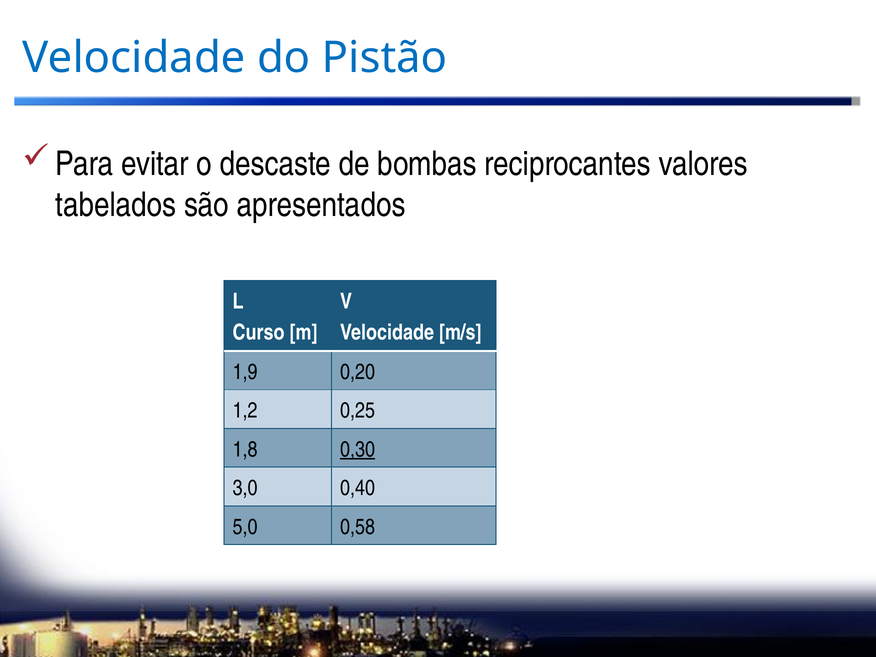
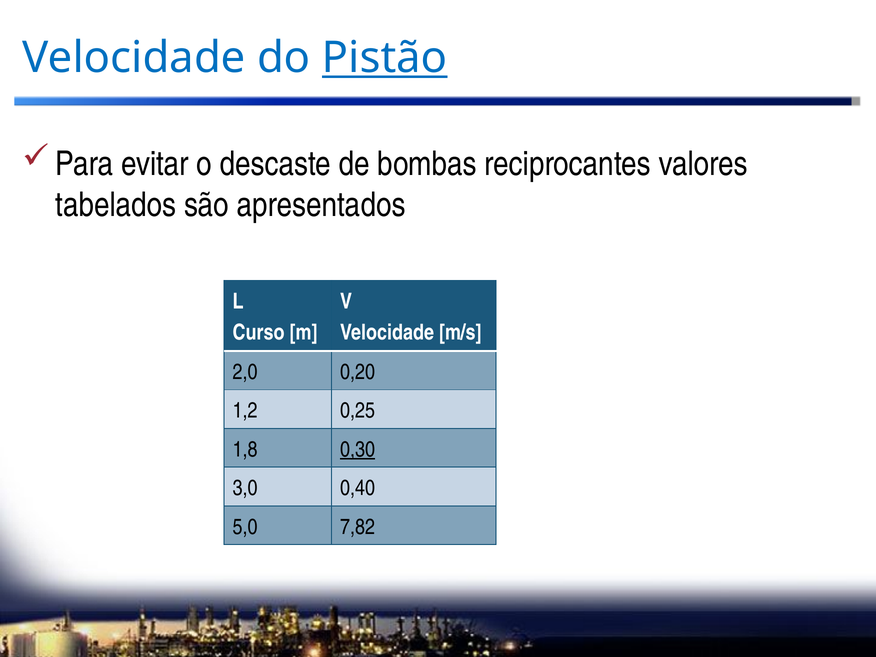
Pistão underline: none -> present (385, 58)
1,9: 1,9 -> 2,0 (245, 372)
0,58: 0,58 -> 7,82 (358, 527)
